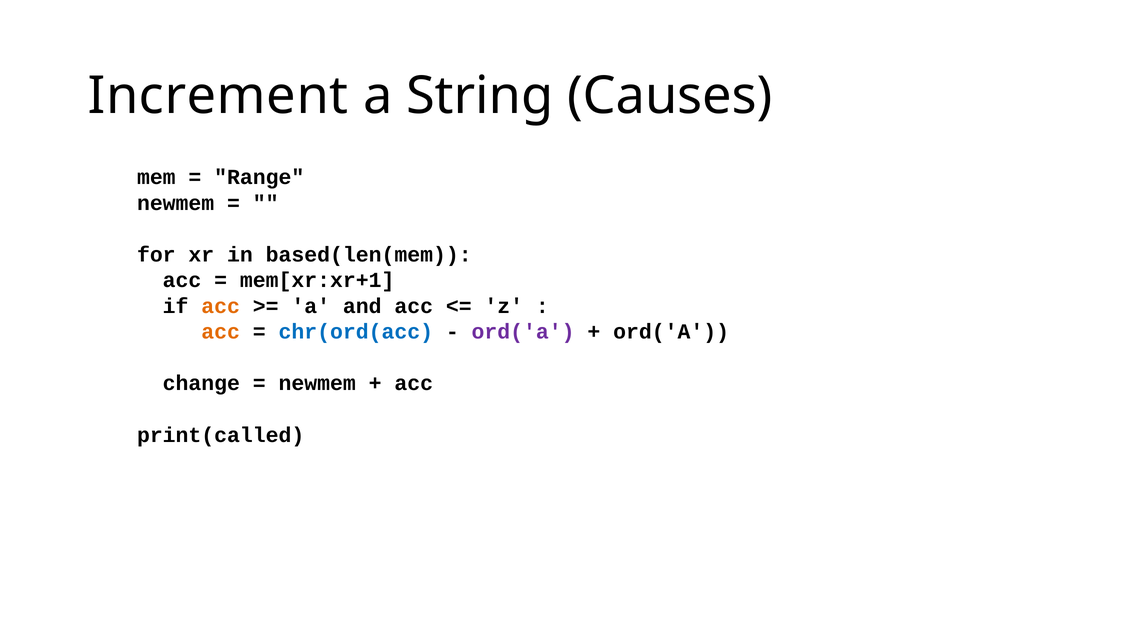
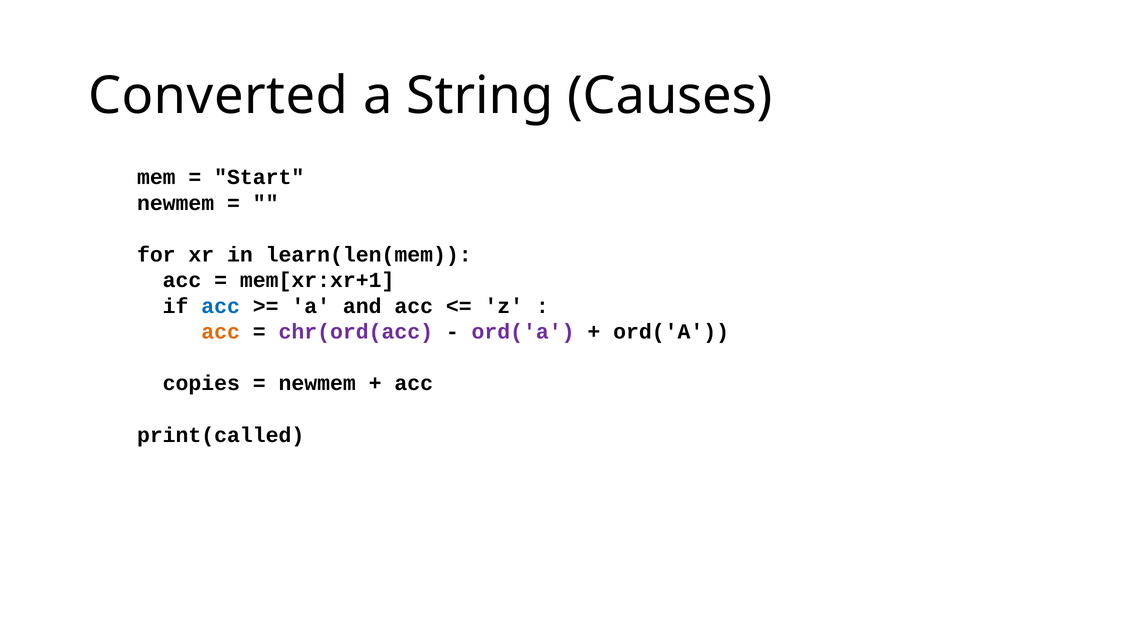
Increment: Increment -> Converted (218, 96)
Range: Range -> Start (259, 177)
based(len(mem: based(len(mem -> learn(len(mem (369, 254)
acc colour: orange -> blue (221, 306)
chr(ord(acc colour: blue -> purple (356, 332)
change: change -> copies (201, 383)
